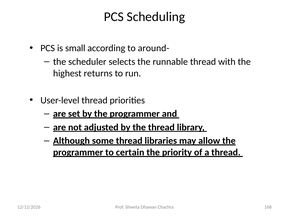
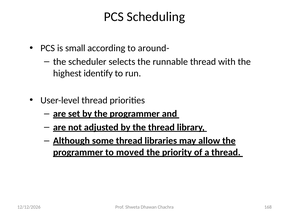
returns: returns -> identify (98, 73)
certain: certain -> moved (130, 152)
